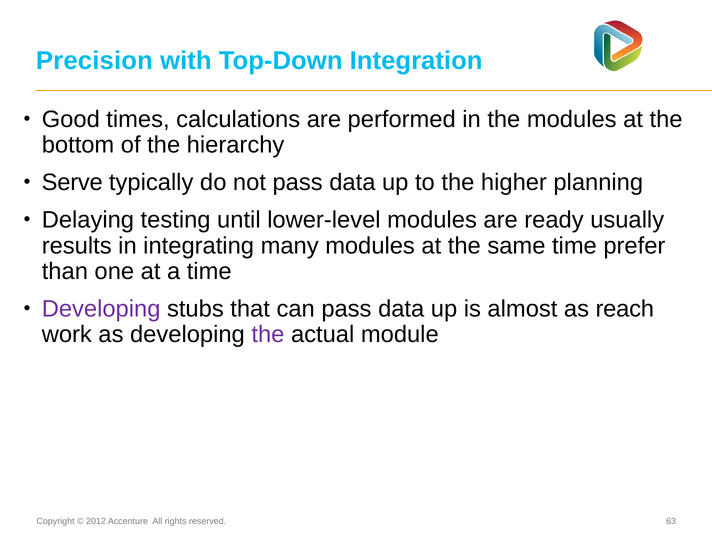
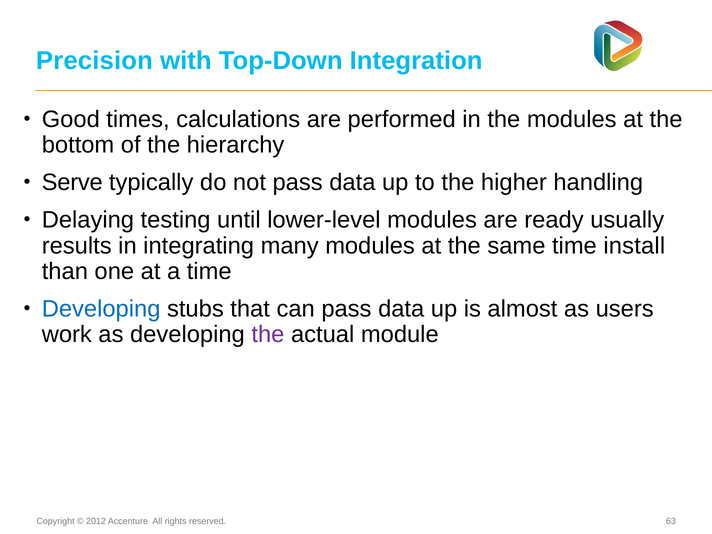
planning: planning -> handling (598, 183)
prefer: prefer -> install (634, 246)
Developing colour: purple -> blue (101, 309)
reach: reach -> users (625, 309)
